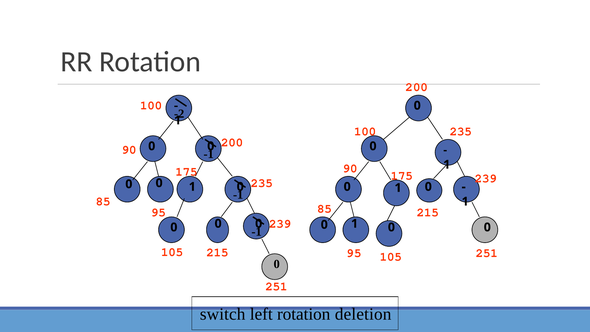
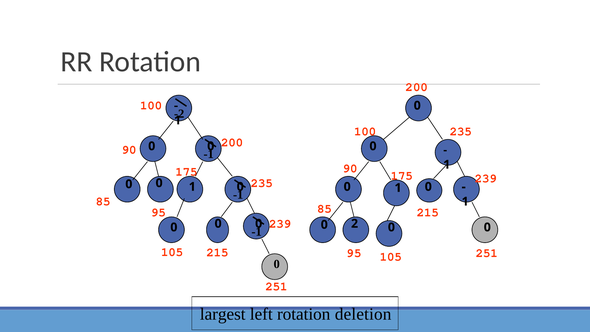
1: 1 -> 2 (355, 224)
switch: switch -> largest (223, 314)
